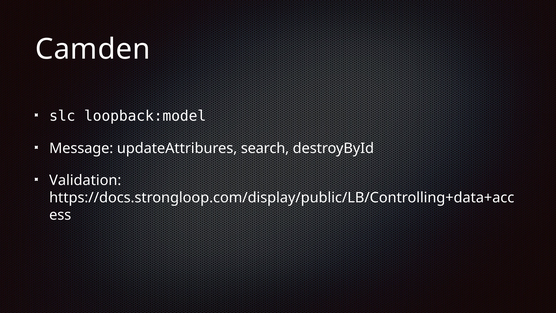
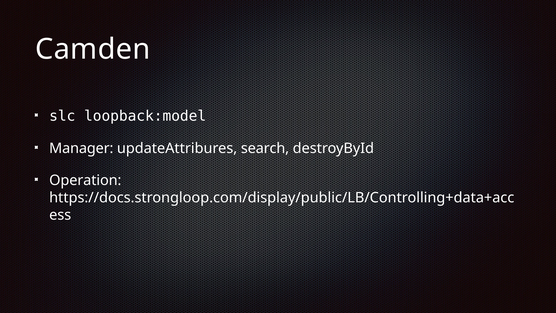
Message: Message -> Manager (81, 148)
Validation: Validation -> Operation (85, 180)
